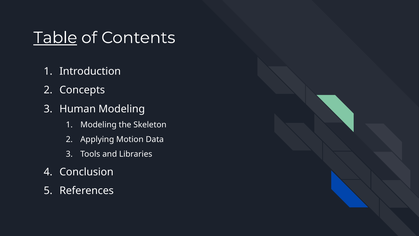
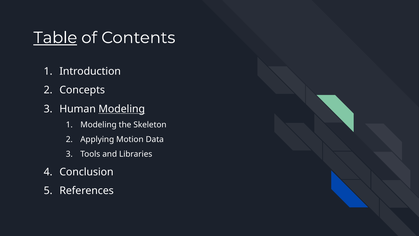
Modeling underline: none -> present (122, 109)
